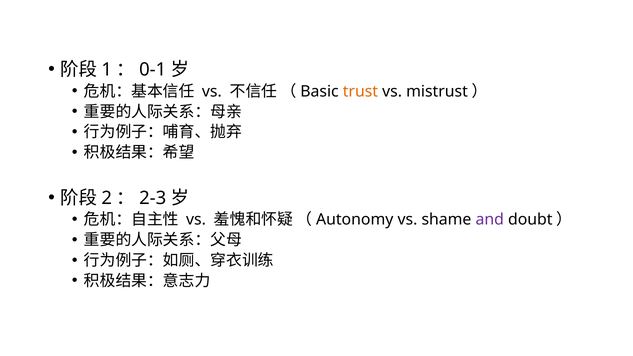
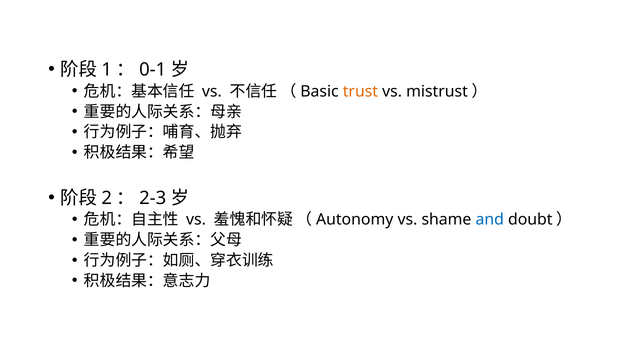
and colour: purple -> blue (490, 220)
